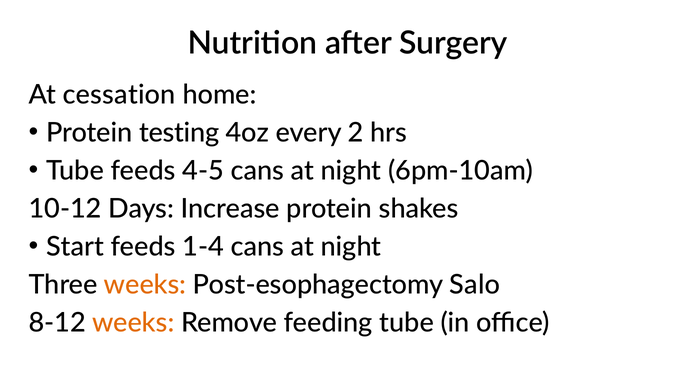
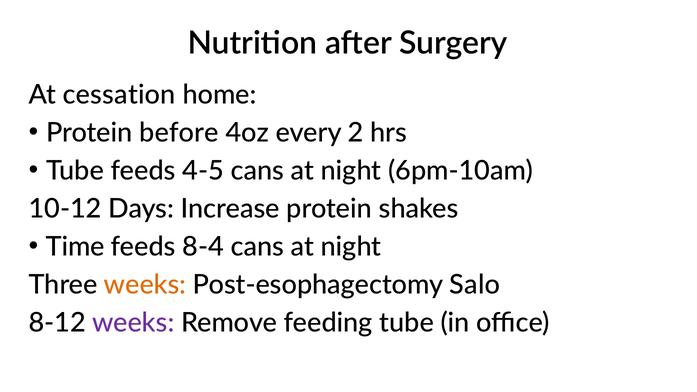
testing: testing -> before (179, 133)
Start: Start -> Time (75, 247)
1-4: 1-4 -> 8-4 (203, 247)
weeks colour: orange -> purple (133, 323)
